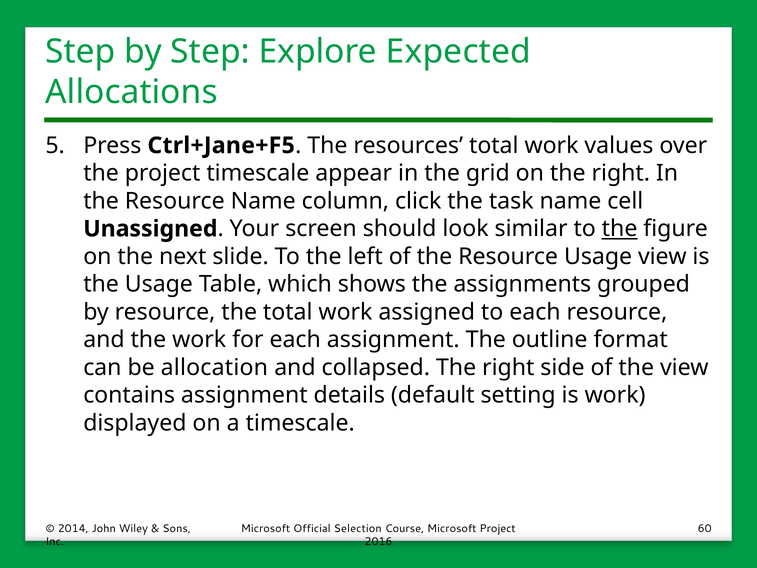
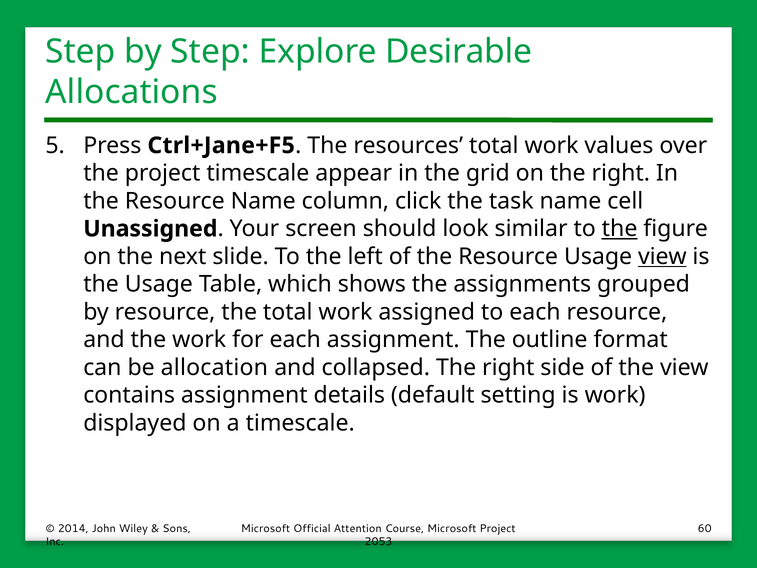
Expected: Expected -> Desirable (459, 52)
view underline: none -> present (662, 256)
Selection: Selection -> Attention (358, 528)
2016: 2016 -> 2053 (379, 541)
